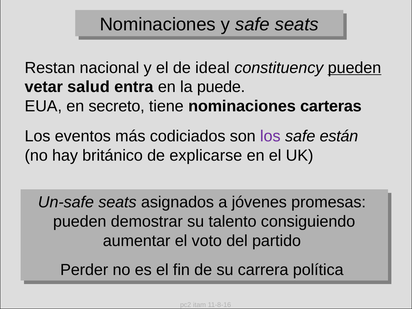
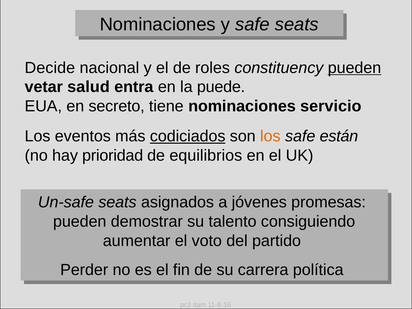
Restan: Restan -> Decide (50, 68)
ideal: ideal -> roles (213, 68)
carteras: carteras -> servicio (331, 106)
codiciados underline: none -> present (188, 136)
los colour: purple -> orange (270, 136)
británico: británico -> prioridad (113, 156)
explicarse: explicarse -> equilibrios (206, 156)
